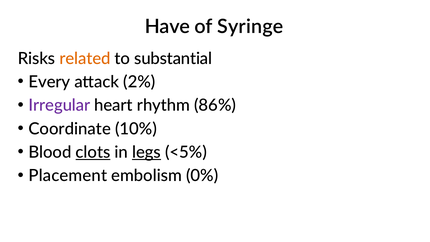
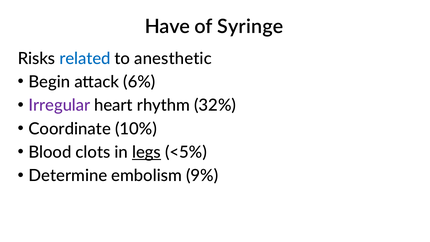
related colour: orange -> blue (85, 59)
substantial: substantial -> anesthetic (173, 59)
Every: Every -> Begin (49, 82)
2%: 2% -> 6% (139, 82)
86%: 86% -> 32% (215, 105)
clots underline: present -> none (93, 152)
Placement: Placement -> Determine (68, 176)
0%: 0% -> 9% (202, 176)
